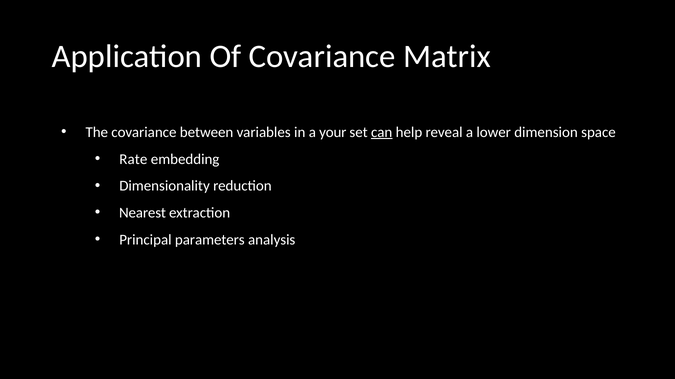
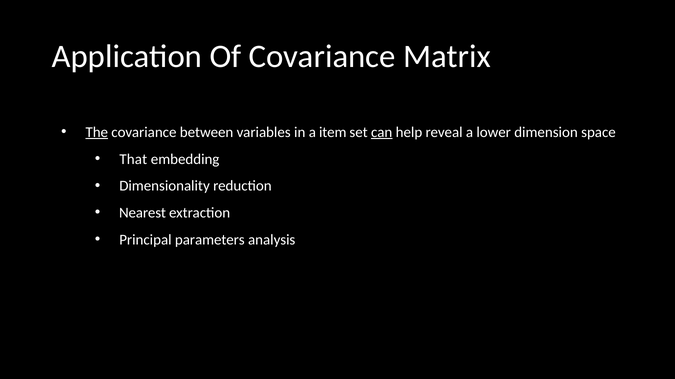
The underline: none -> present (97, 132)
your: your -> item (333, 132)
Rate: Rate -> That (133, 159)
